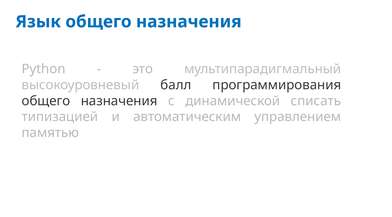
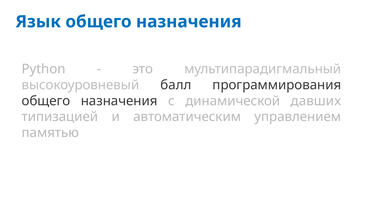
списать: списать -> давших (316, 101)
